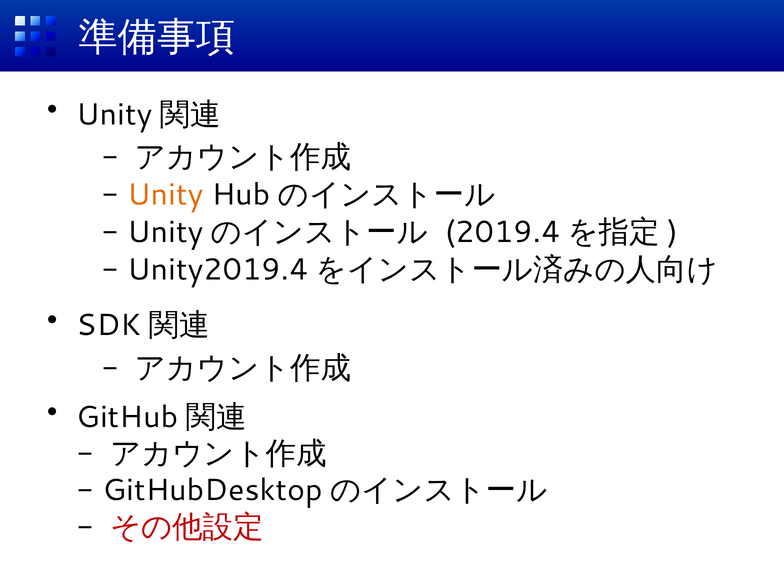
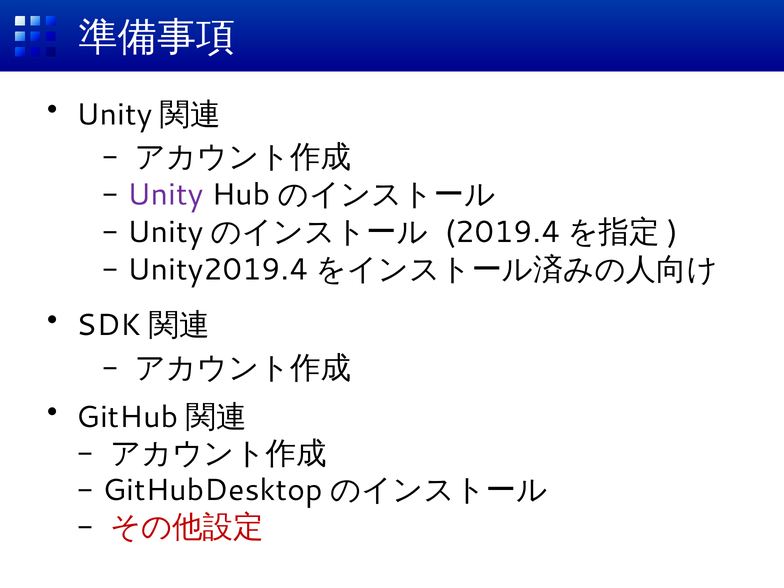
Unity colour: orange -> purple (165, 195)
